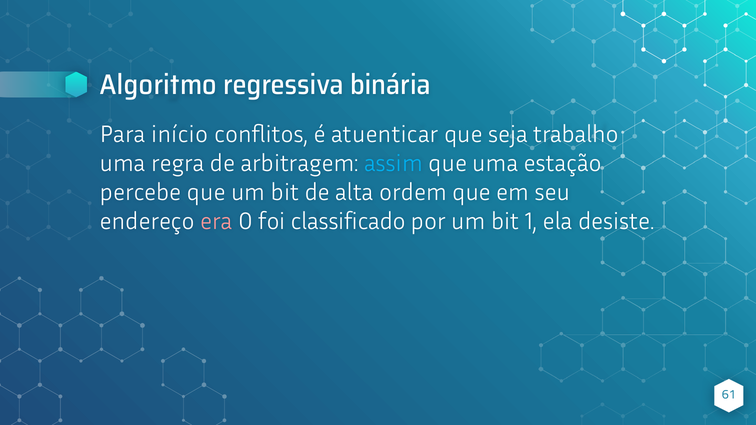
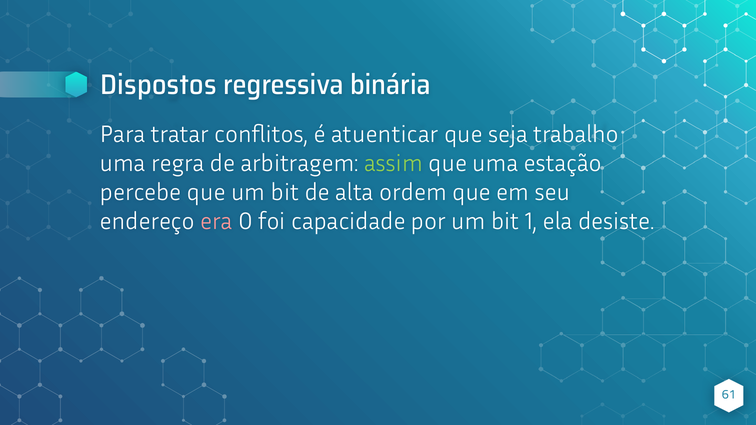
Algoritmo: Algoritmo -> Dispostos (158, 85)
início: início -> tratar (180, 134)
assim colour: light blue -> light green (393, 163)
classificado: classificado -> capacidade (348, 221)
